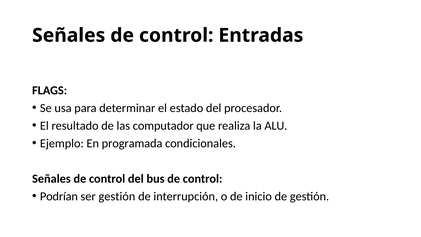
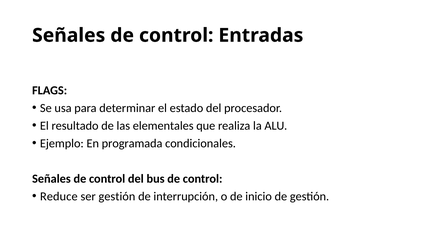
computador: computador -> elementales (163, 126)
Podrían: Podrían -> Reduce (59, 196)
